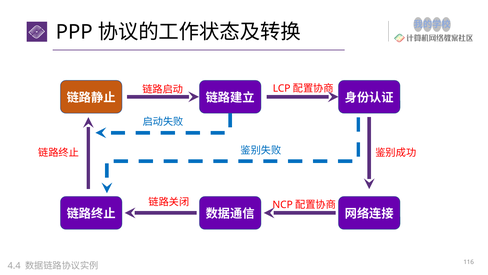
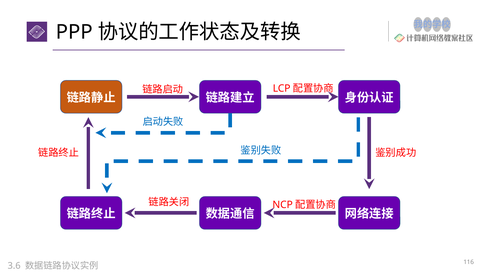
4.4: 4.4 -> 3.6 (14, 265)
